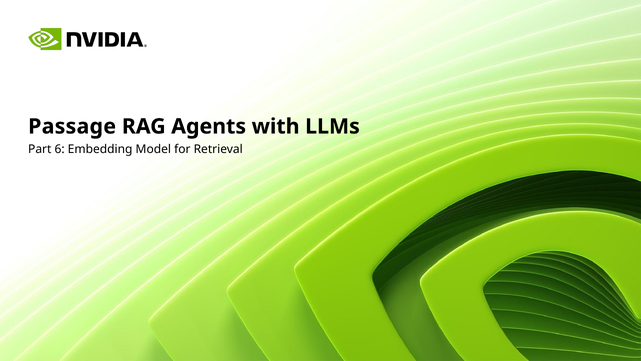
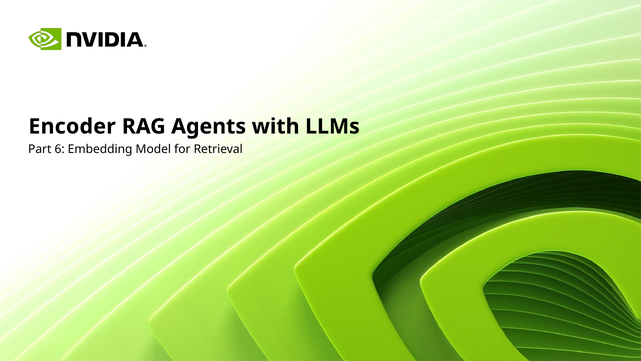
Passage: Passage -> Encoder (72, 126)
